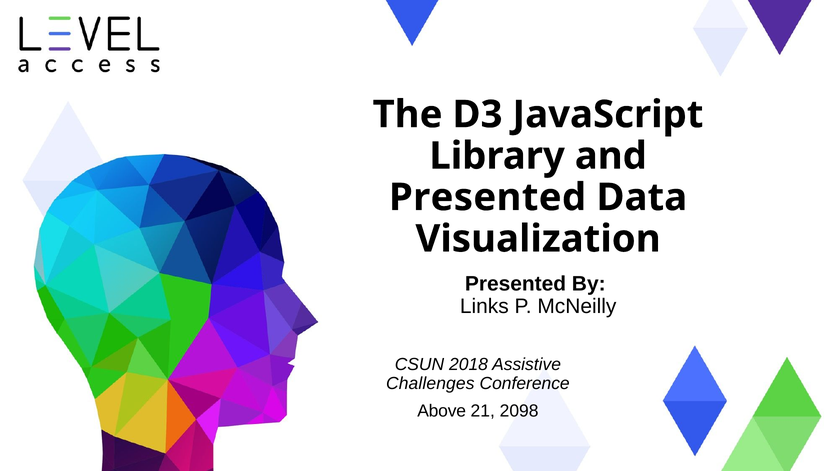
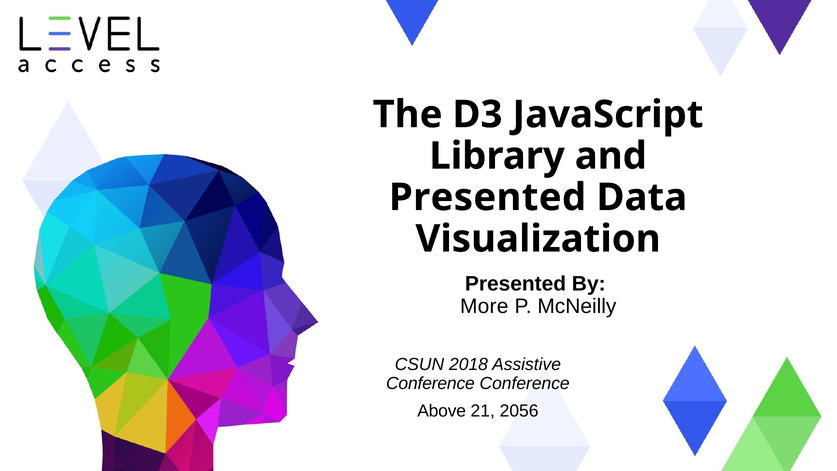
Links: Links -> More (484, 306)
Challenges: Challenges -> Conference (430, 383)
2098: 2098 -> 2056 (519, 411)
